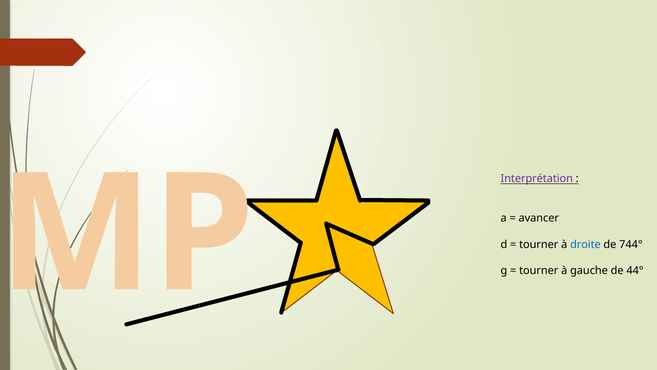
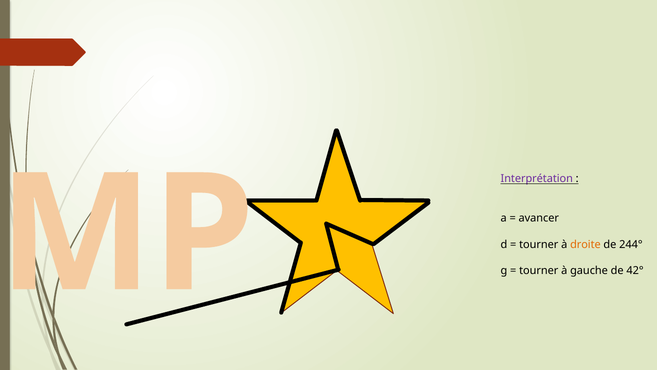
droite colour: blue -> orange (585, 244)
744°: 744° -> 244° (631, 244)
44°: 44° -> 42° (635, 271)
